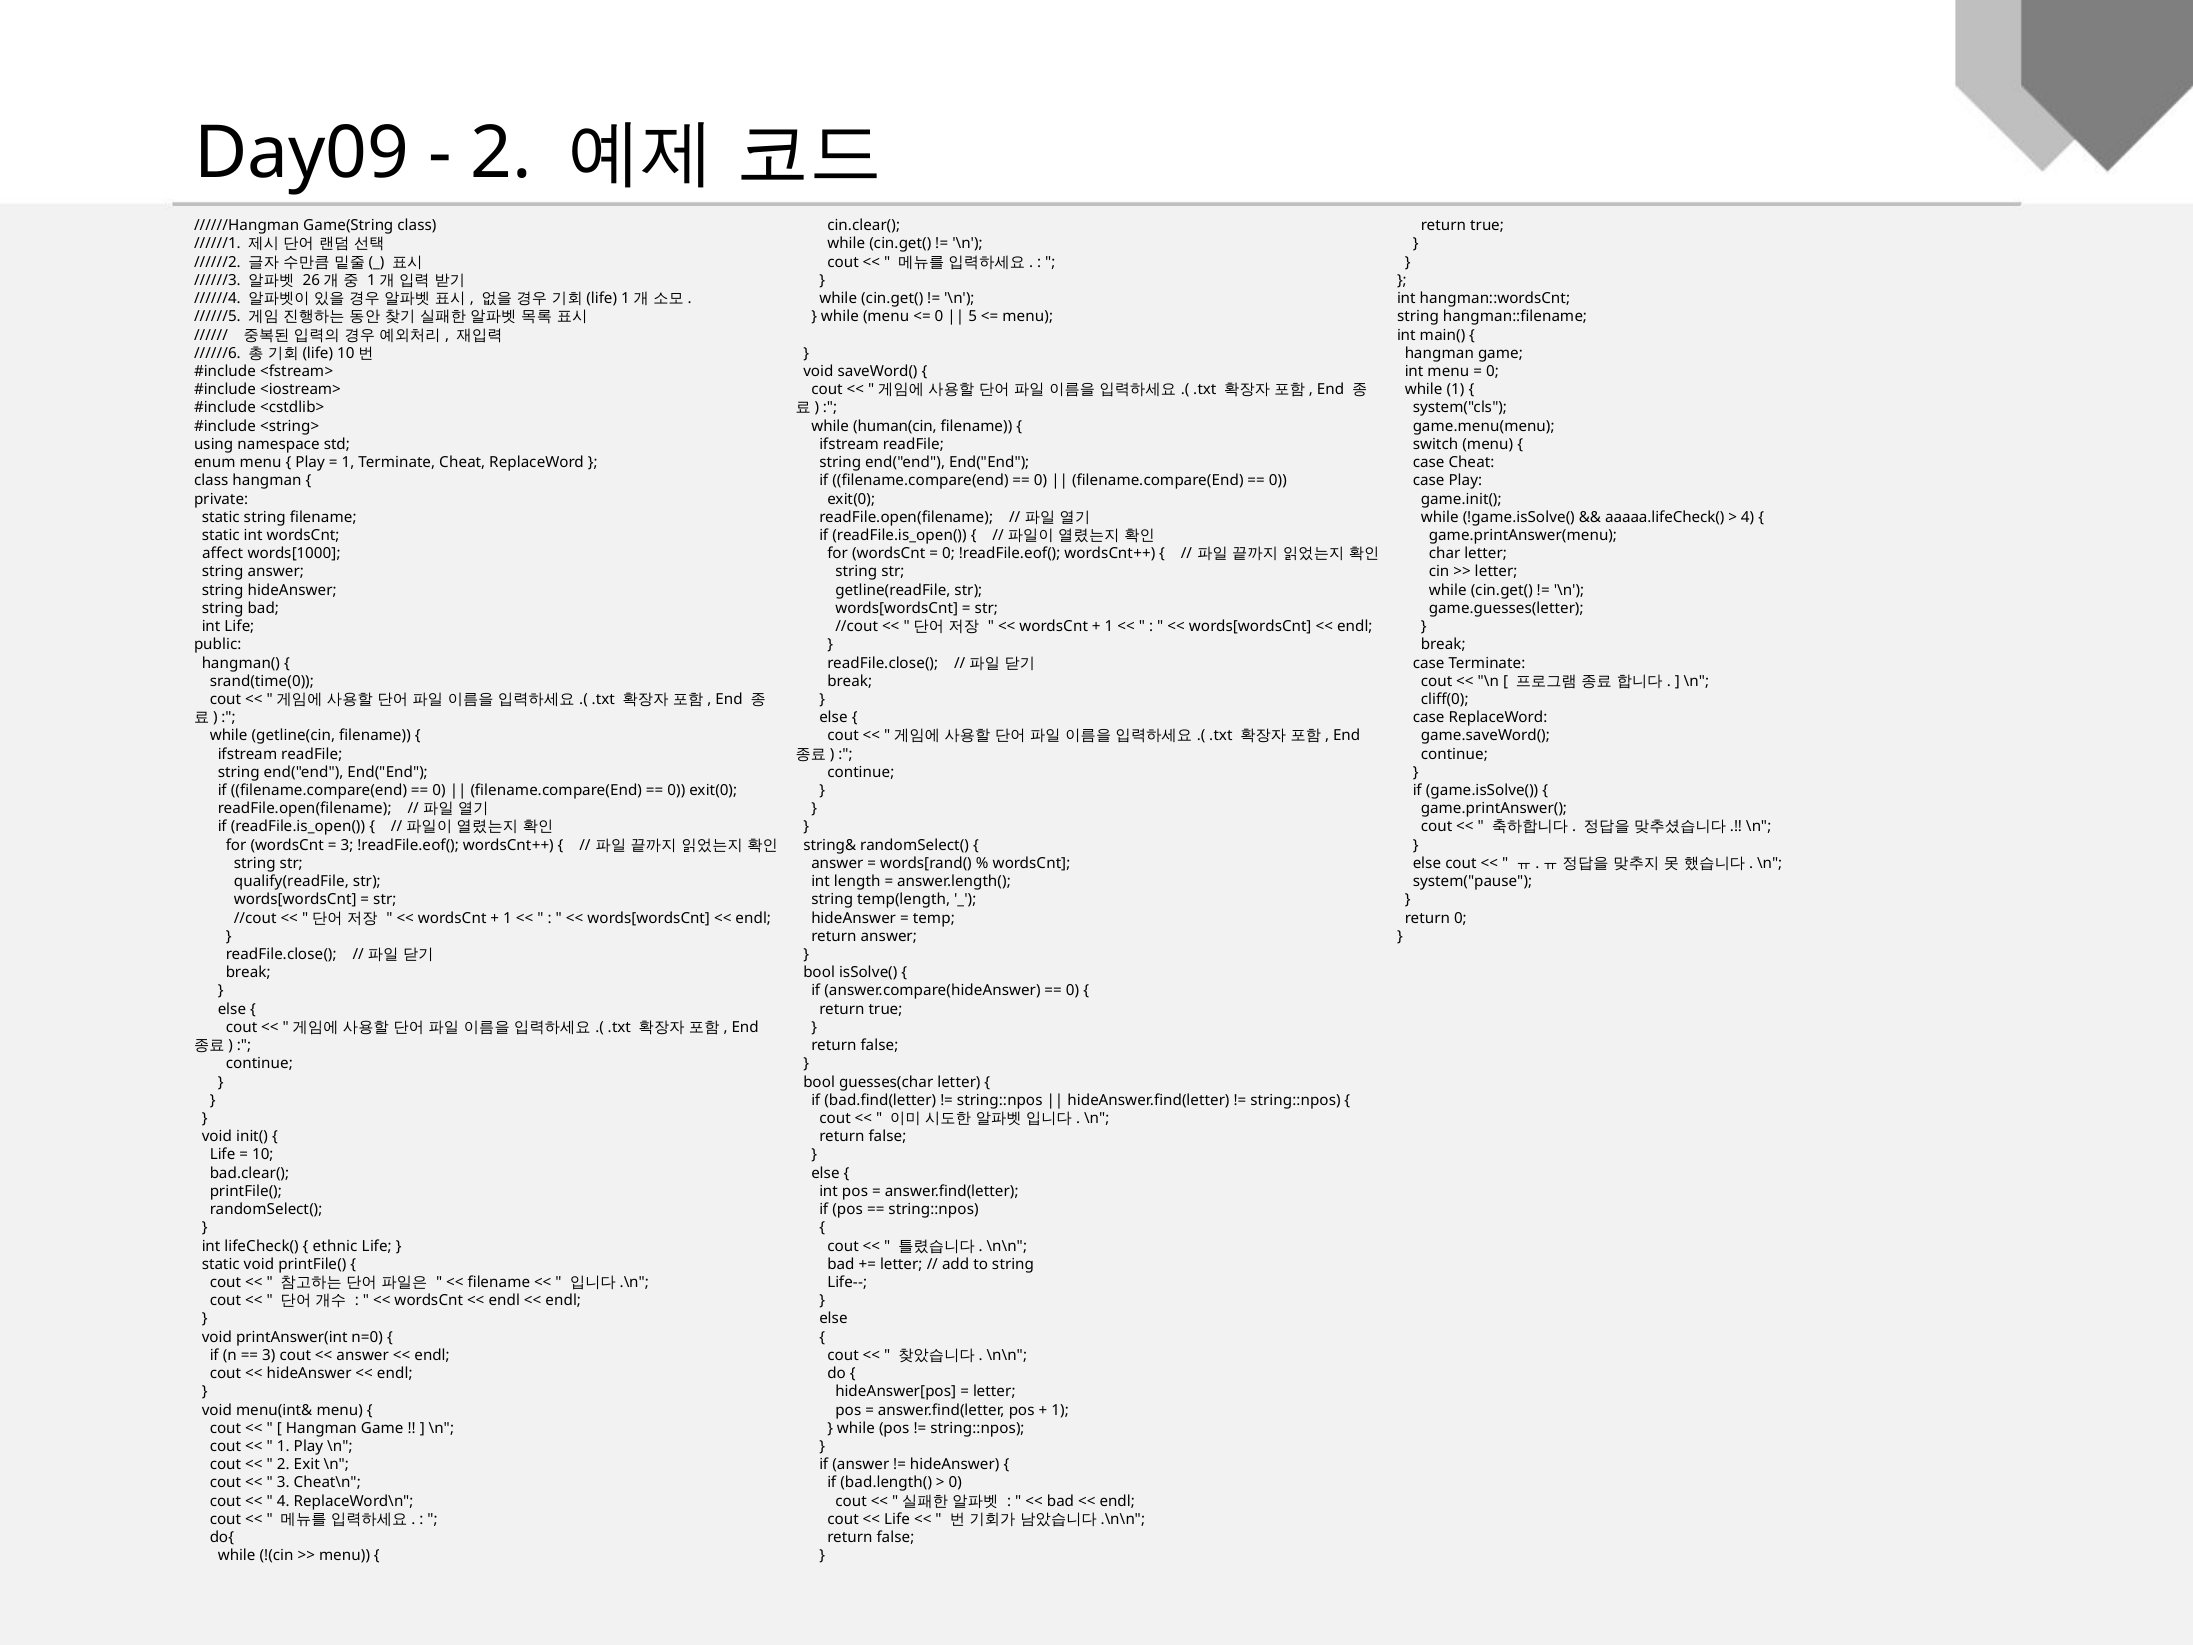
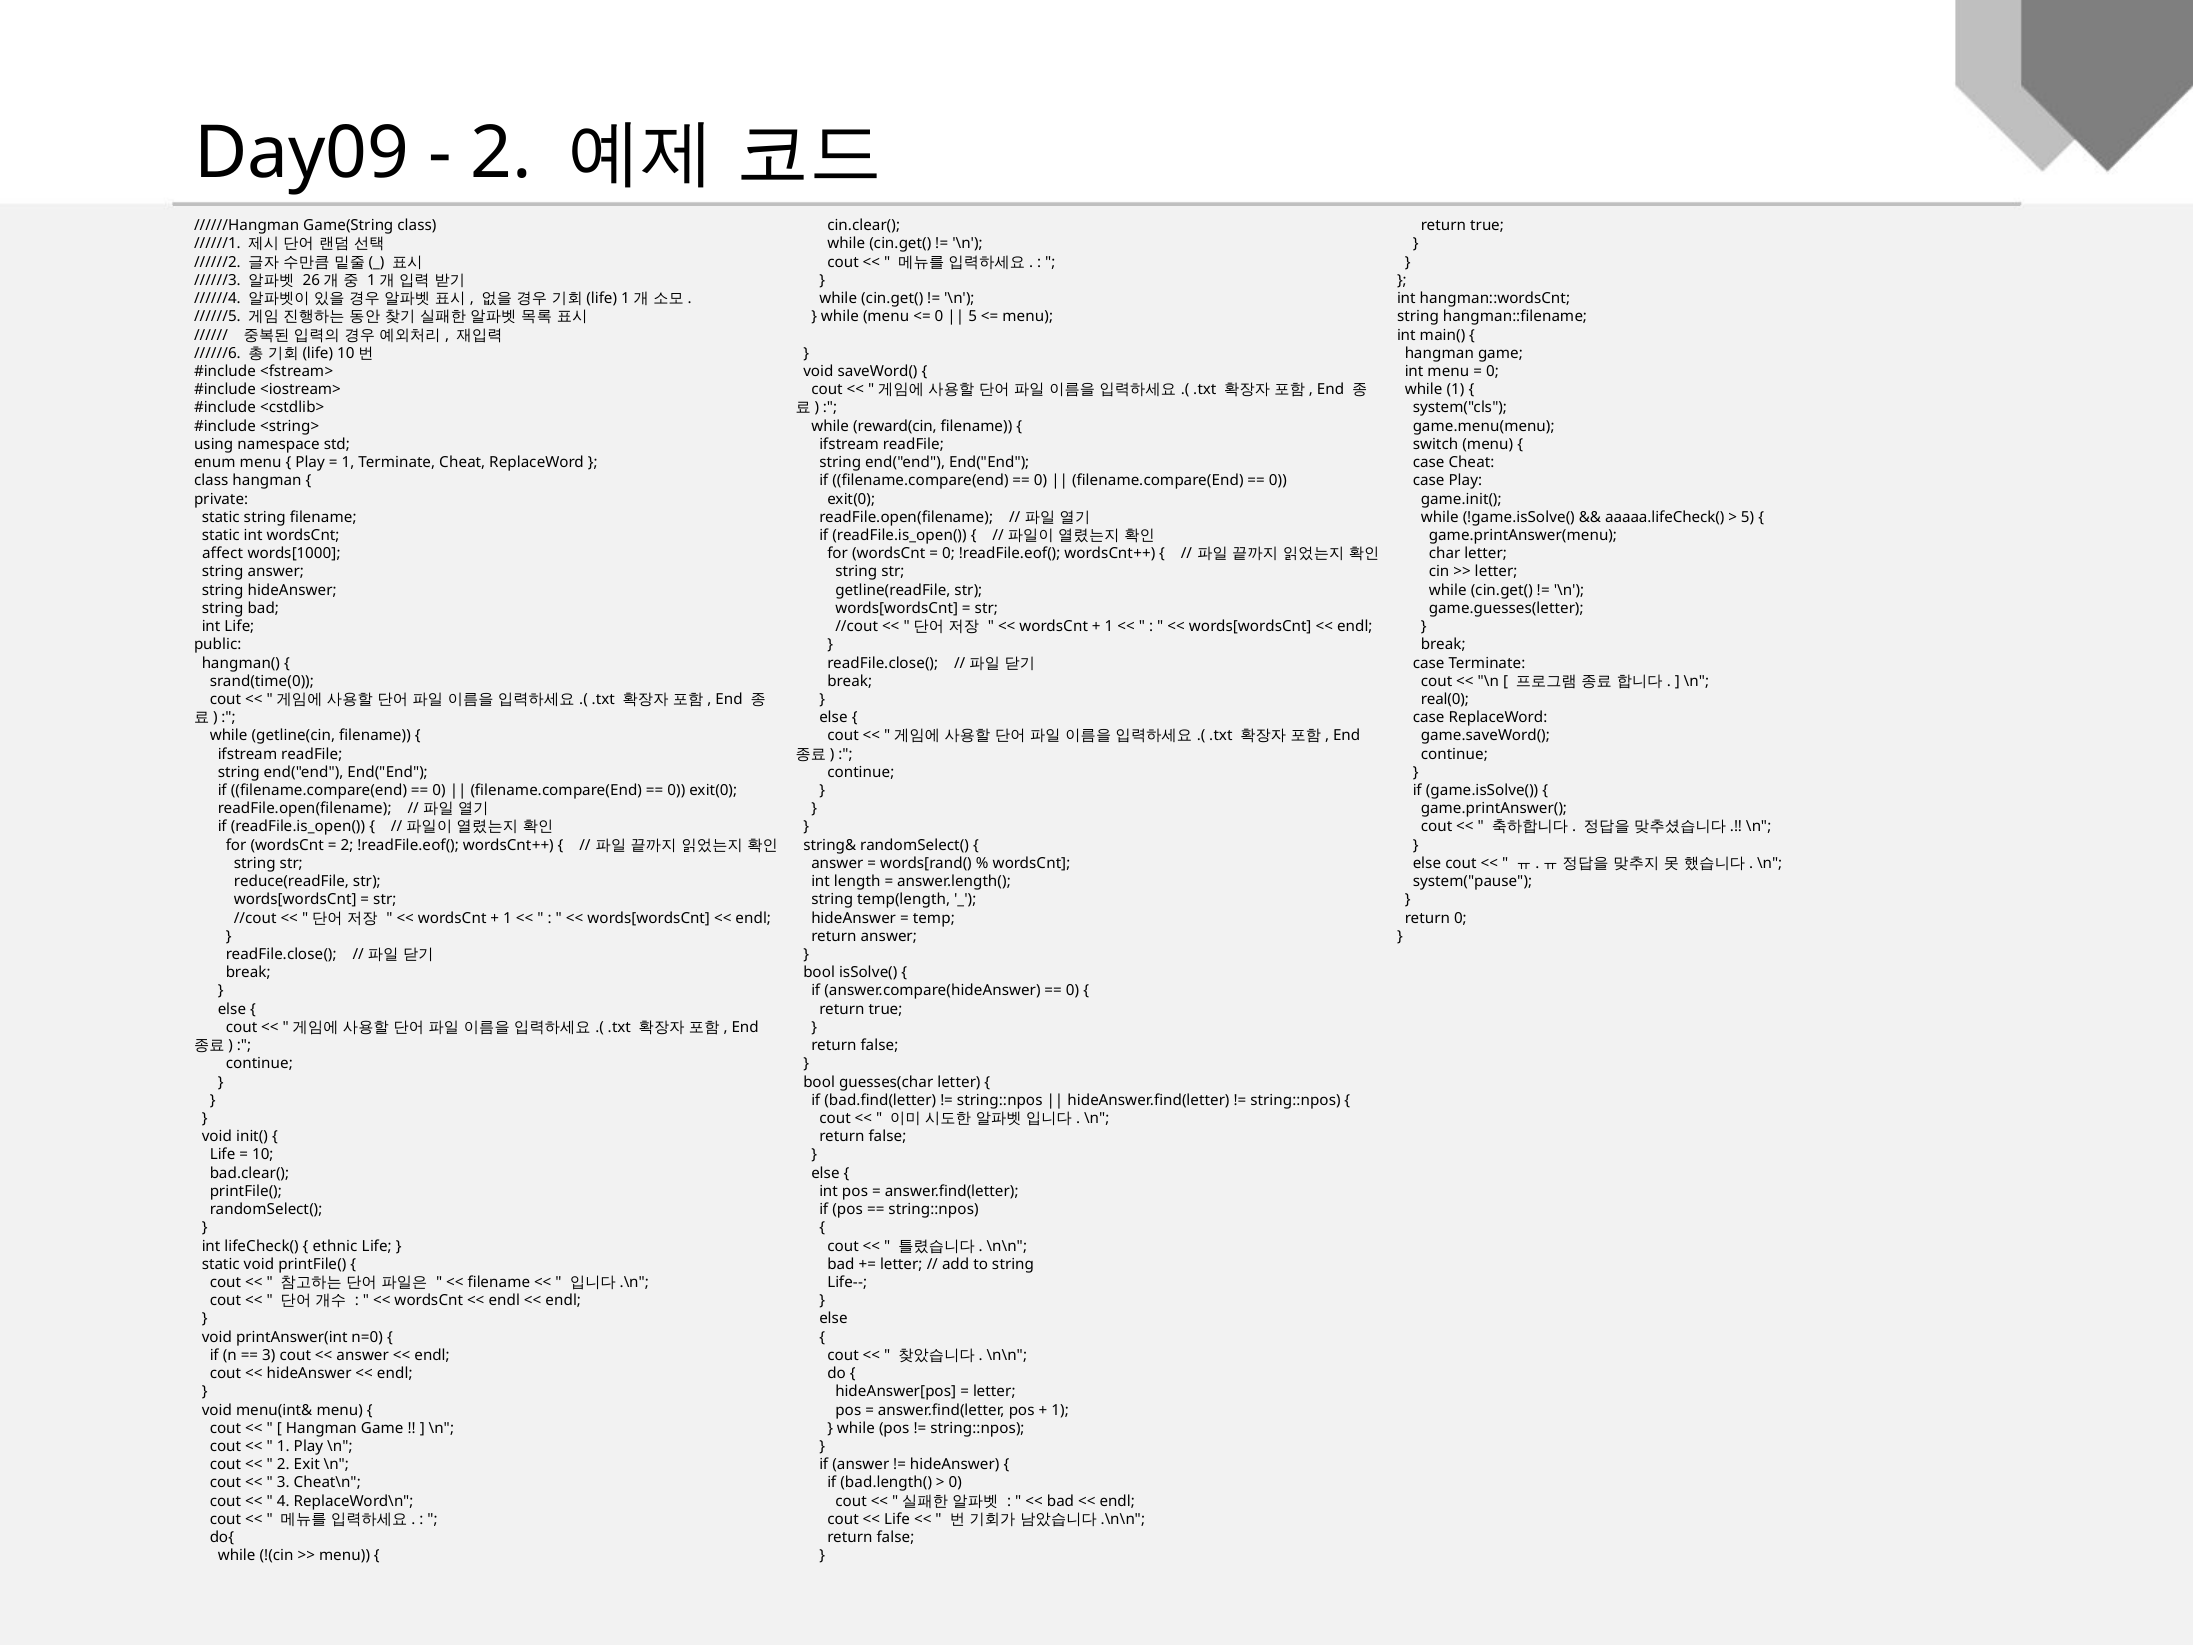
human(cin: human(cin -> reward(cin (895, 426)
4: 4 -> 5 (1748, 517)
cliff(0: cliff(0 -> real(0 (1445, 699)
3: 3 -> 2 (347, 845)
qualify(readFile: qualify(readFile -> reduce(readFile (291, 882)
